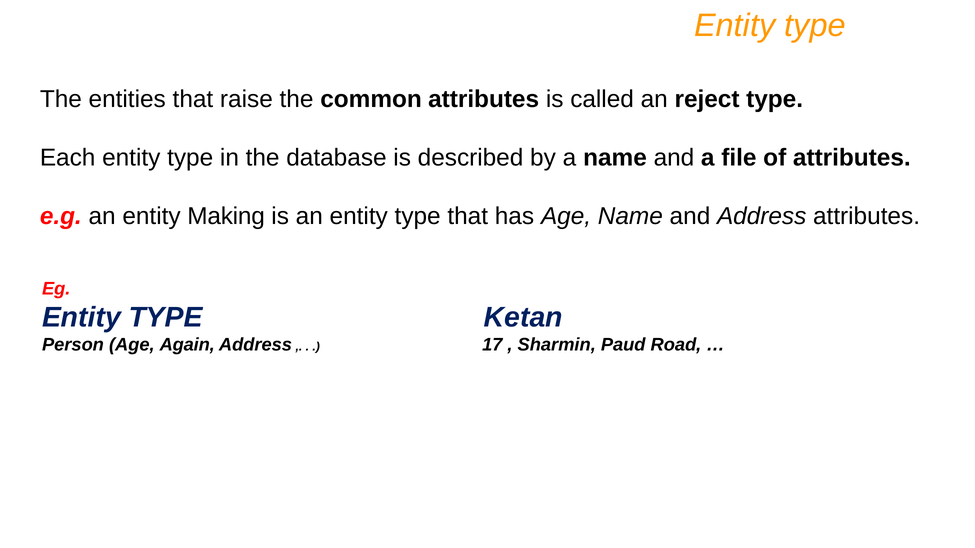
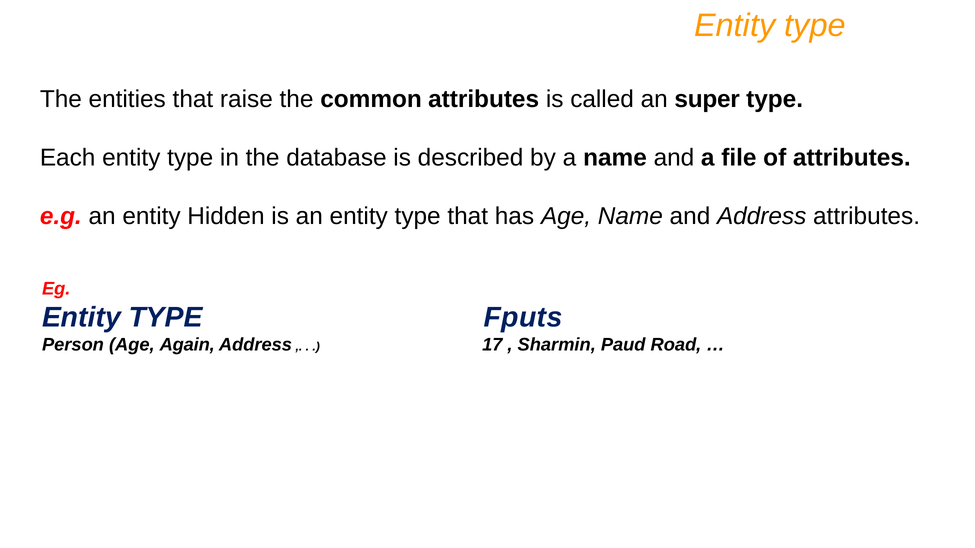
reject: reject -> super (707, 99)
Making: Making -> Hidden (226, 216)
Ketan: Ketan -> Fputs (523, 318)
